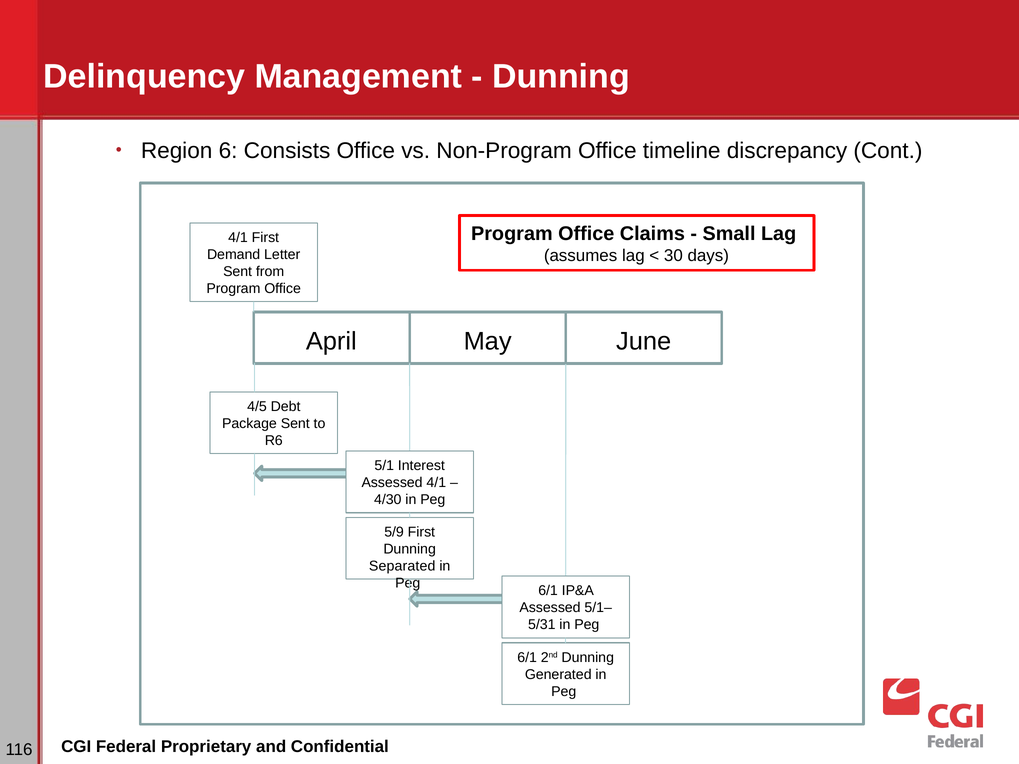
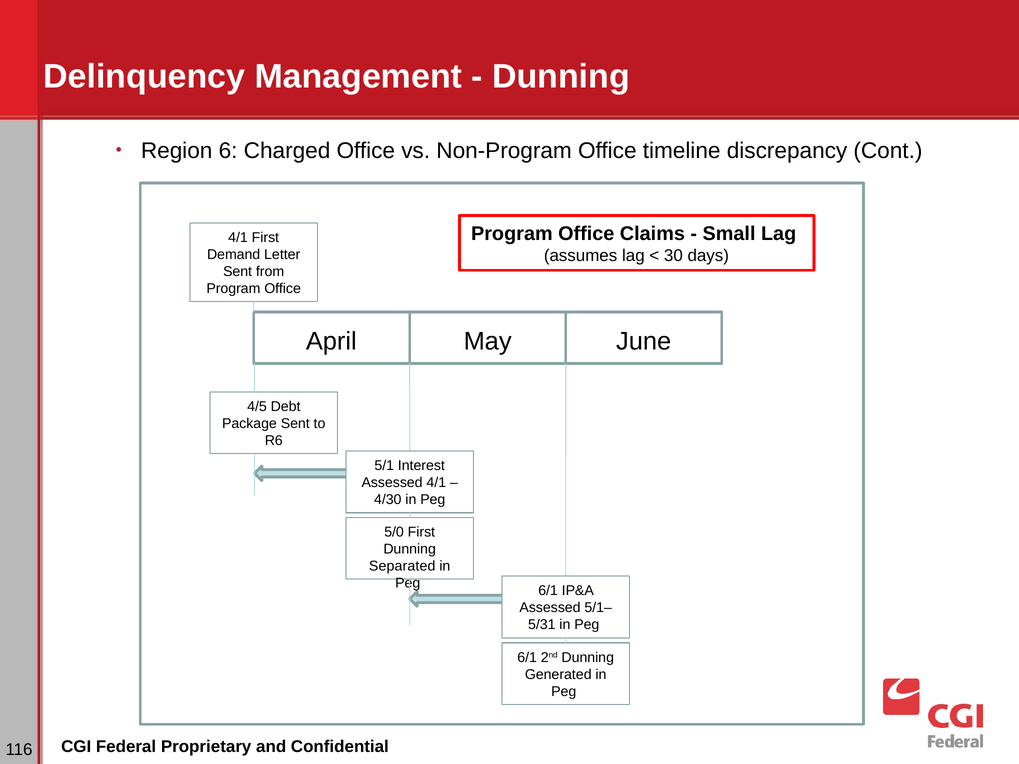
Consists: Consists -> Charged (287, 151)
5/9: 5/9 -> 5/0 (394, 532)
